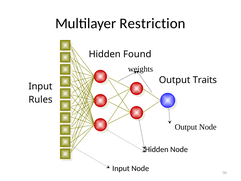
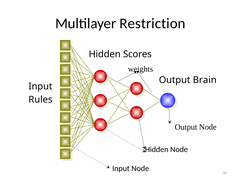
Found: Found -> Scores (137, 54)
Traits: Traits -> Brain (205, 80)
